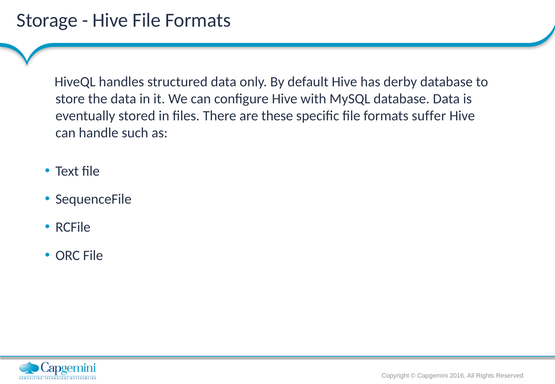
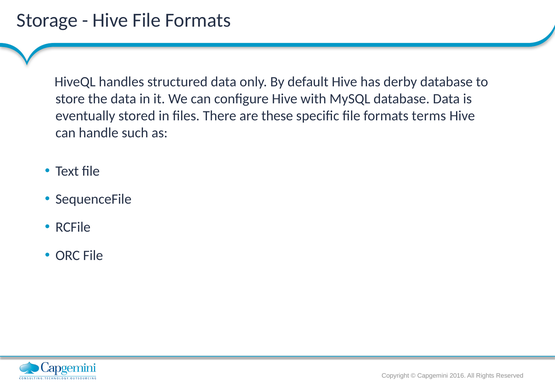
suffer: suffer -> terms (429, 116)
